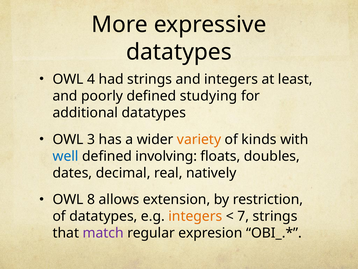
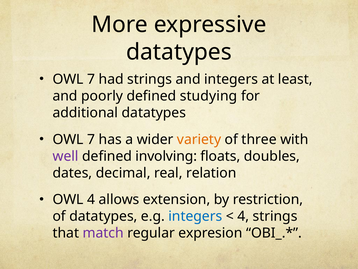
4: 4 -> 7 (91, 79)
3: 3 -> 7 (91, 139)
kinds: kinds -> three (259, 139)
well colour: blue -> purple (66, 156)
natively: natively -> relation (211, 173)
OWL 8: 8 -> 4 (91, 199)
integers colour: orange -> blue (195, 216)
7: 7 -> 4 (243, 216)
